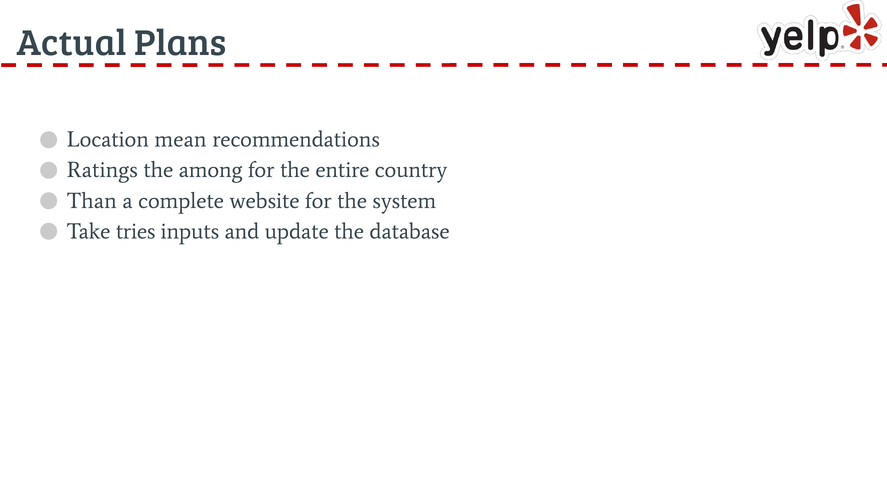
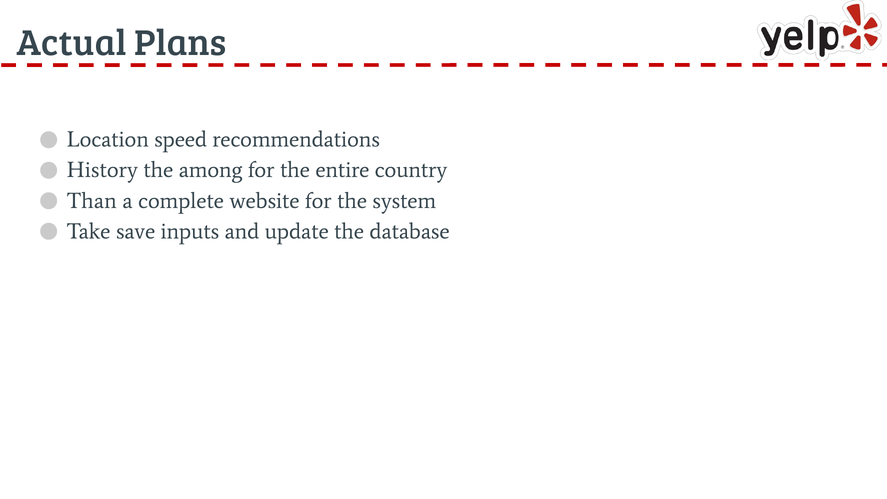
mean: mean -> speed (181, 139)
Ratings: Ratings -> History (102, 170)
tries: tries -> save (136, 231)
